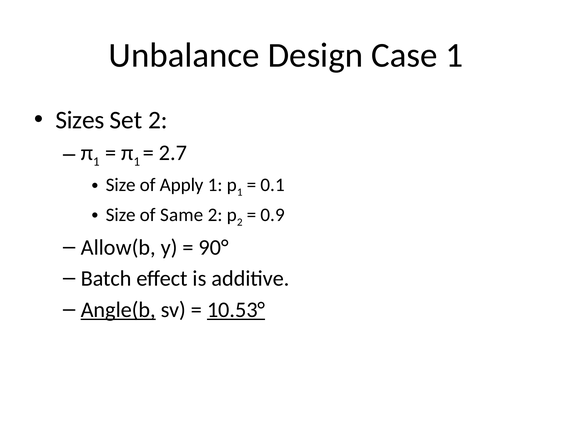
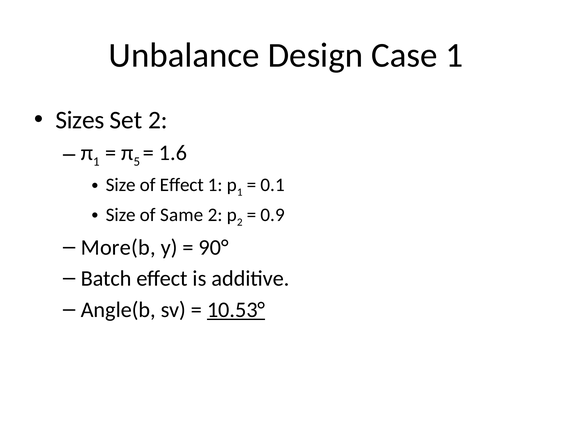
1: 1 -> 5 (137, 161)
2.7: 2.7 -> 1.6 (173, 153)
of Apply: Apply -> Effect (182, 185)
Allow(b: Allow(b -> More(b (118, 247)
Angle(b underline: present -> none (118, 310)
